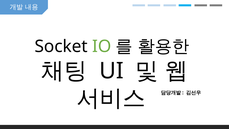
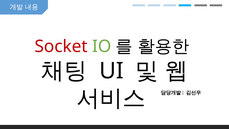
Socket colour: black -> red (61, 46)
